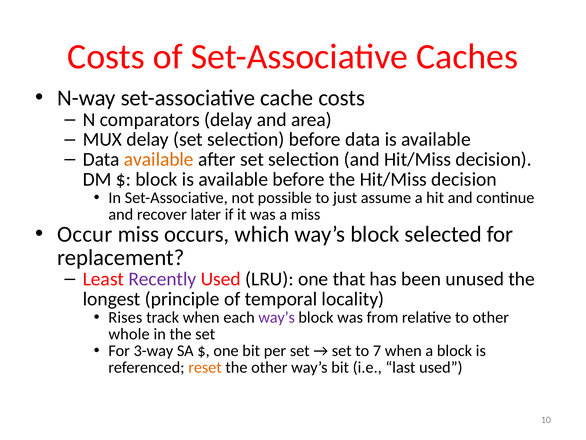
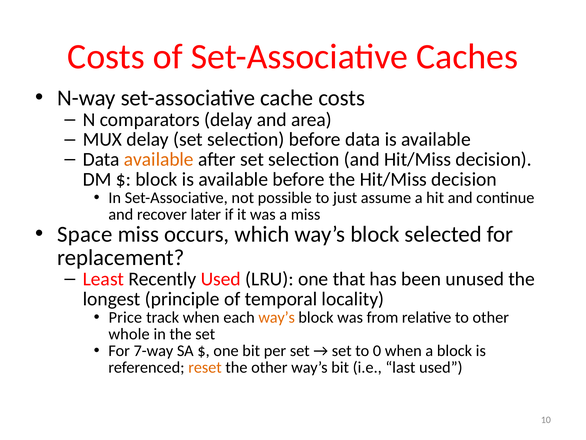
Occur: Occur -> Space (85, 234)
Recently colour: purple -> black (162, 279)
Rises: Rises -> Price (125, 317)
way’s colour: purple -> orange (277, 317)
3-way: 3-way -> 7-way (153, 350)
7: 7 -> 0 (377, 350)
